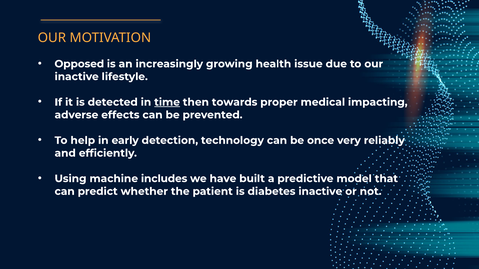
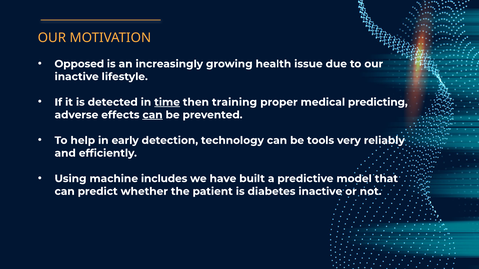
towards: towards -> training (235, 102)
impacting: impacting -> predicting (378, 102)
can underline: none -> present (153, 115)
once: once -> tools (321, 141)
